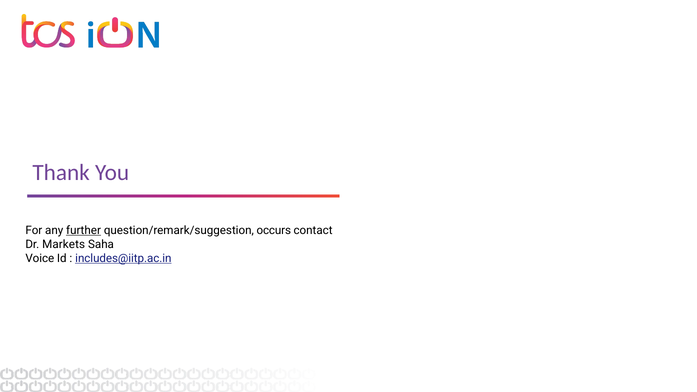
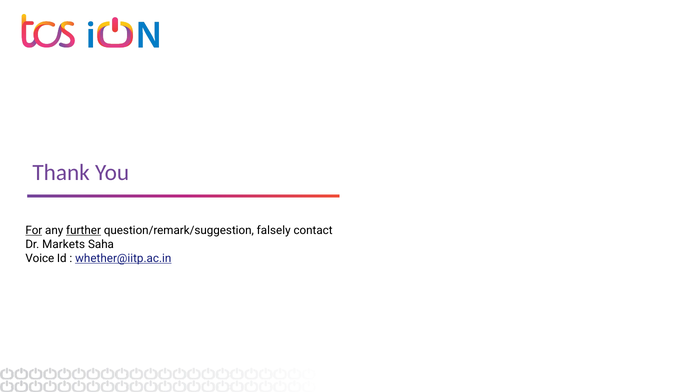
For underline: none -> present (34, 230)
occurs: occurs -> falsely (274, 230)
includes@iitp.ac.in: includes@iitp.ac.in -> whether@iitp.ac.in (123, 258)
